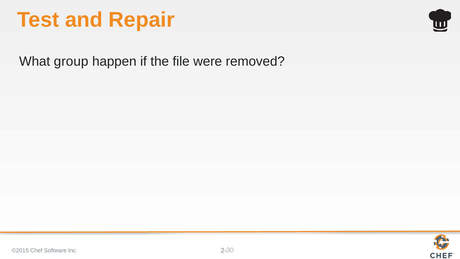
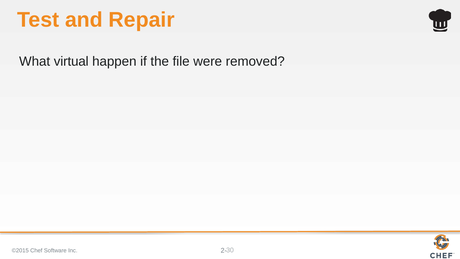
group: group -> virtual (71, 61)
